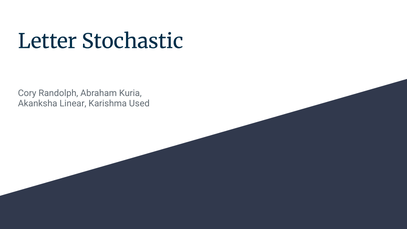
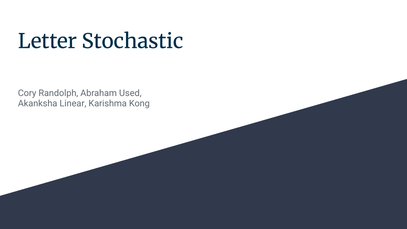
Kuria: Kuria -> Used (130, 93)
Used: Used -> Kong (139, 104)
